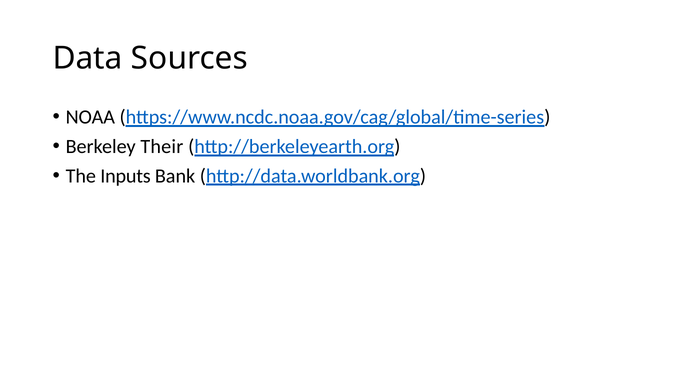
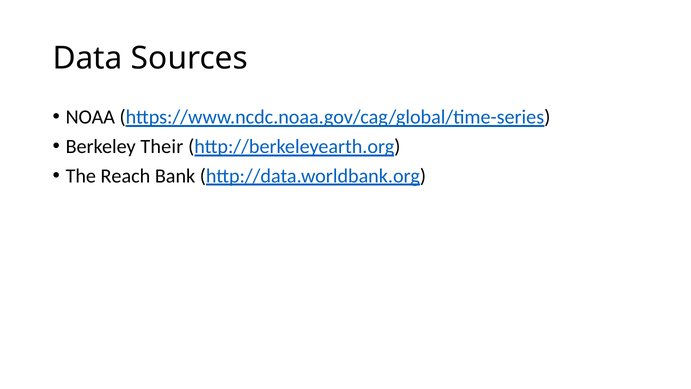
Inputs: Inputs -> Reach (125, 176)
